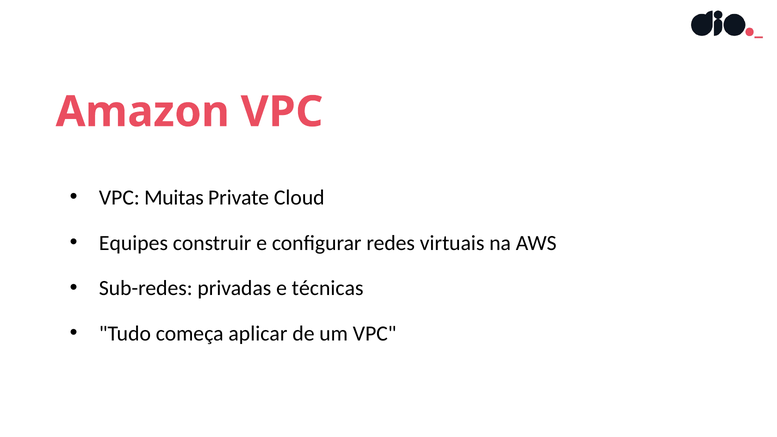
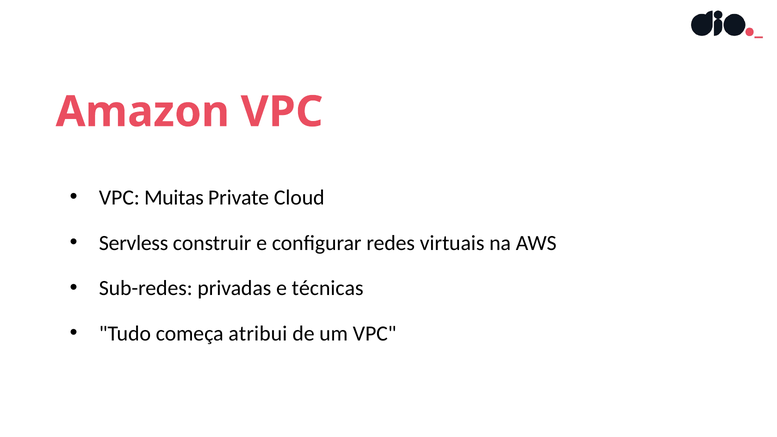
Equipes: Equipes -> Servless (134, 243)
aplicar: aplicar -> atribui (258, 334)
